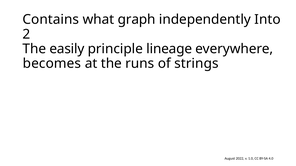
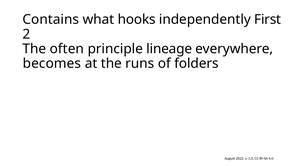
graph: graph -> hooks (137, 20)
Into: Into -> First (268, 20)
easily: easily -> often (67, 49)
strings: strings -> folders (196, 64)
